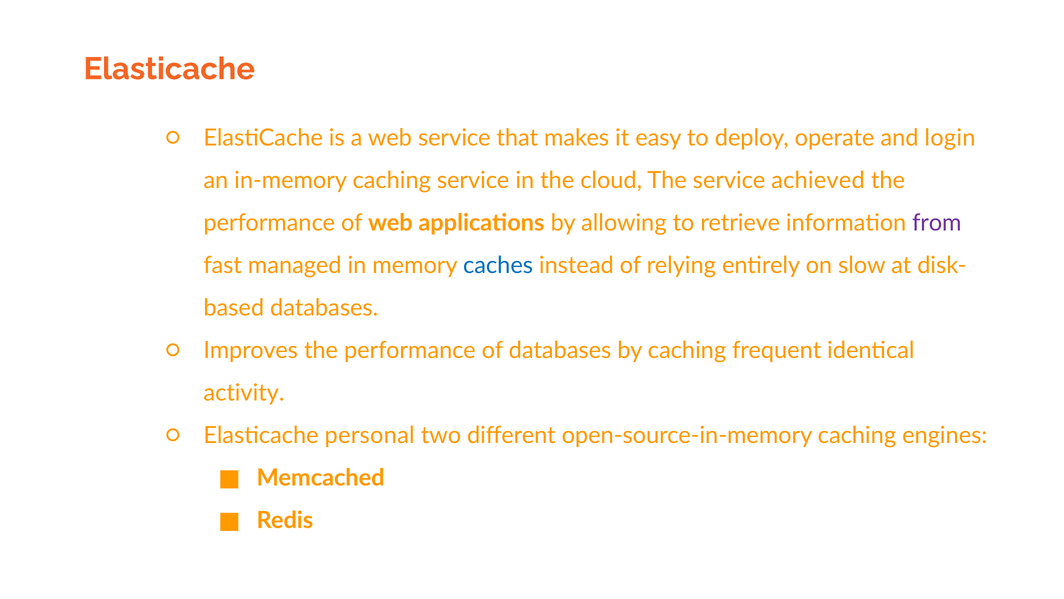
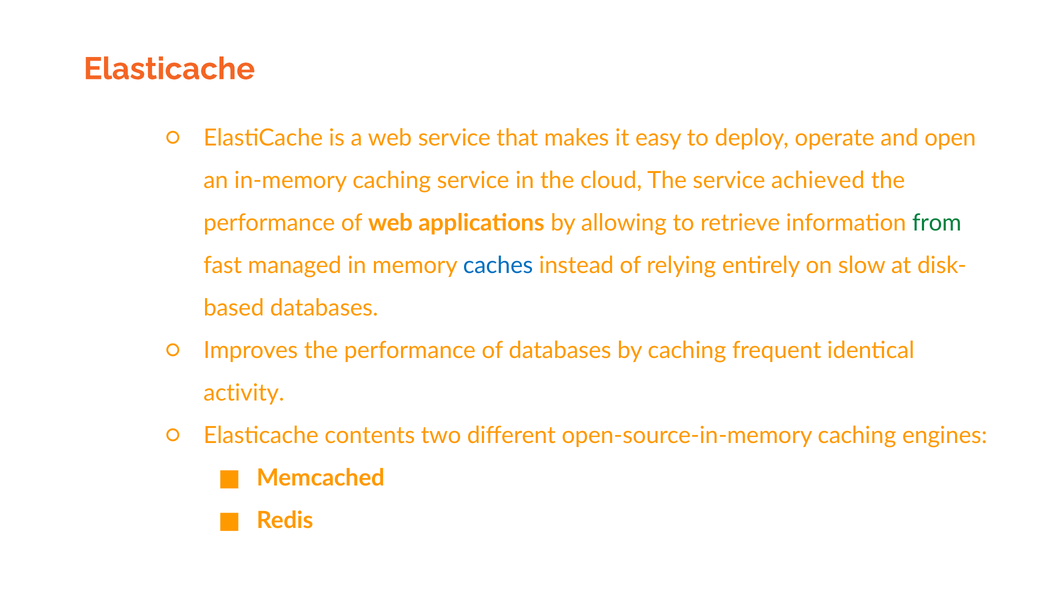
login: login -> open (950, 138)
from colour: purple -> green (937, 223)
personal: personal -> contents (370, 435)
